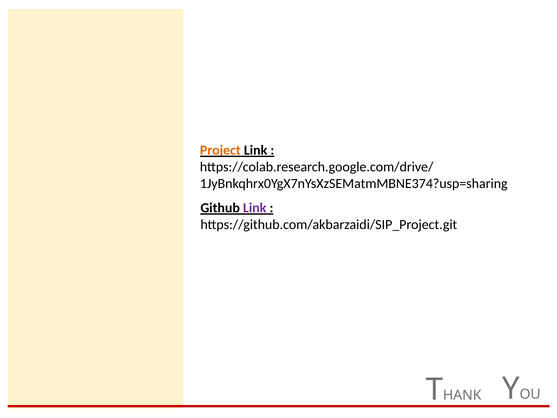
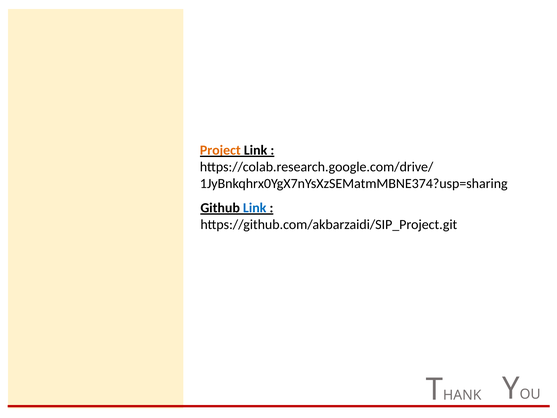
Link colour: purple -> blue (255, 208)
